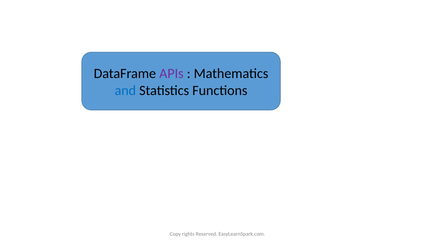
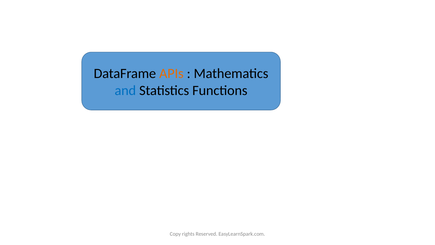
APIs colour: purple -> orange (171, 73)
